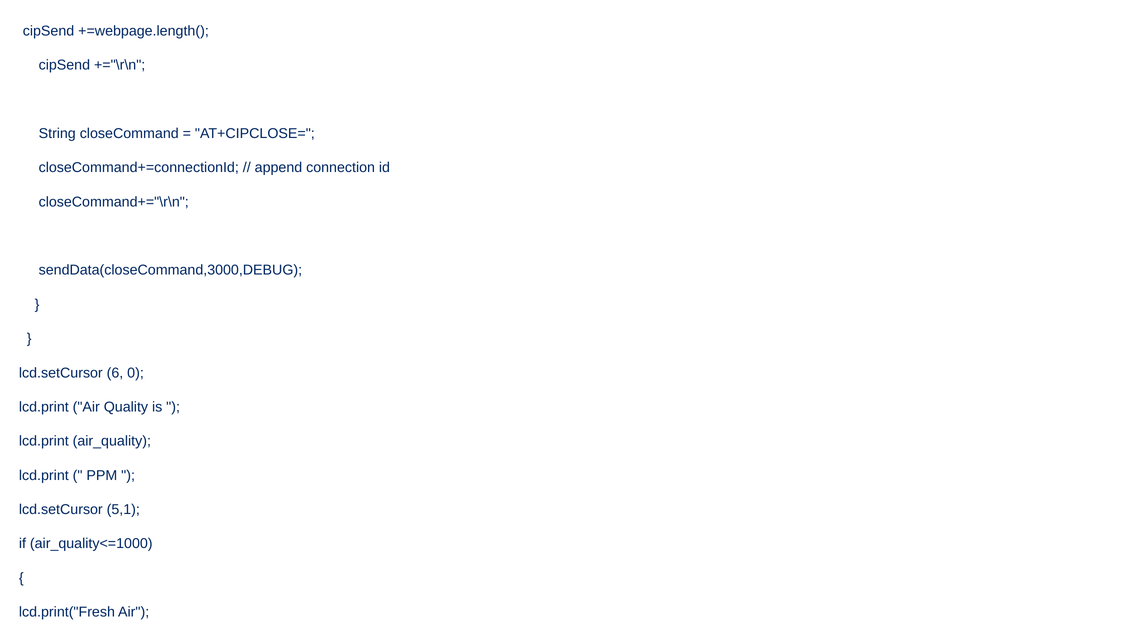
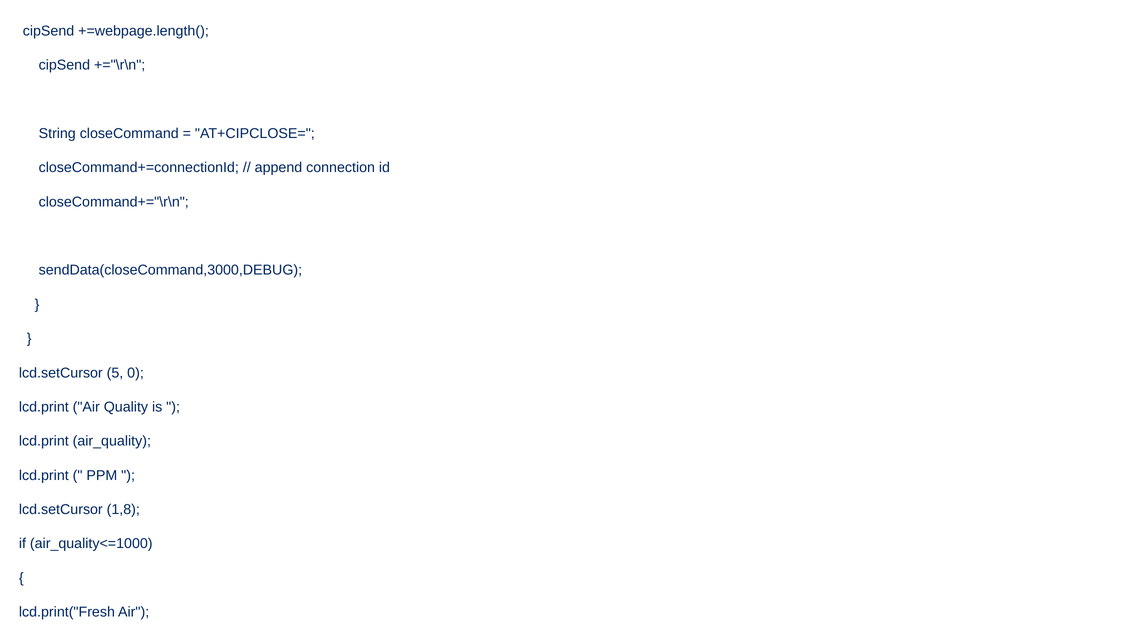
6: 6 -> 5 (115, 373)
5,1: 5,1 -> 1,8 (123, 510)
